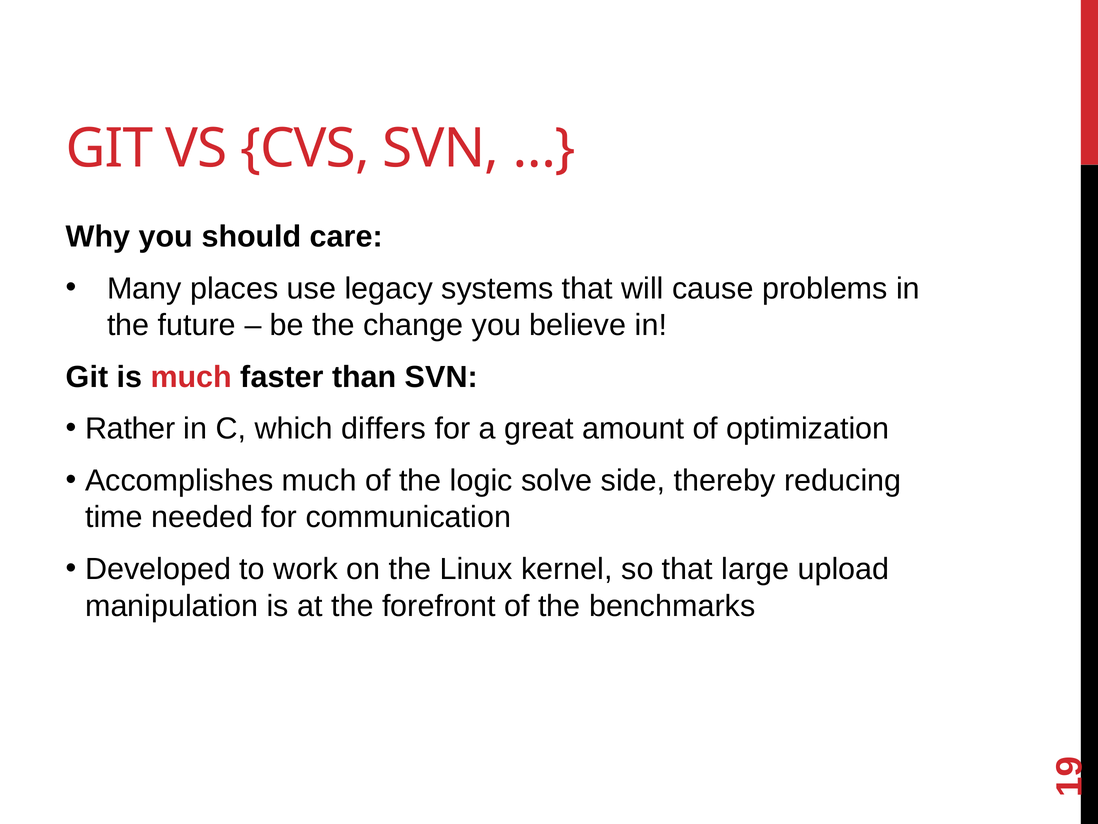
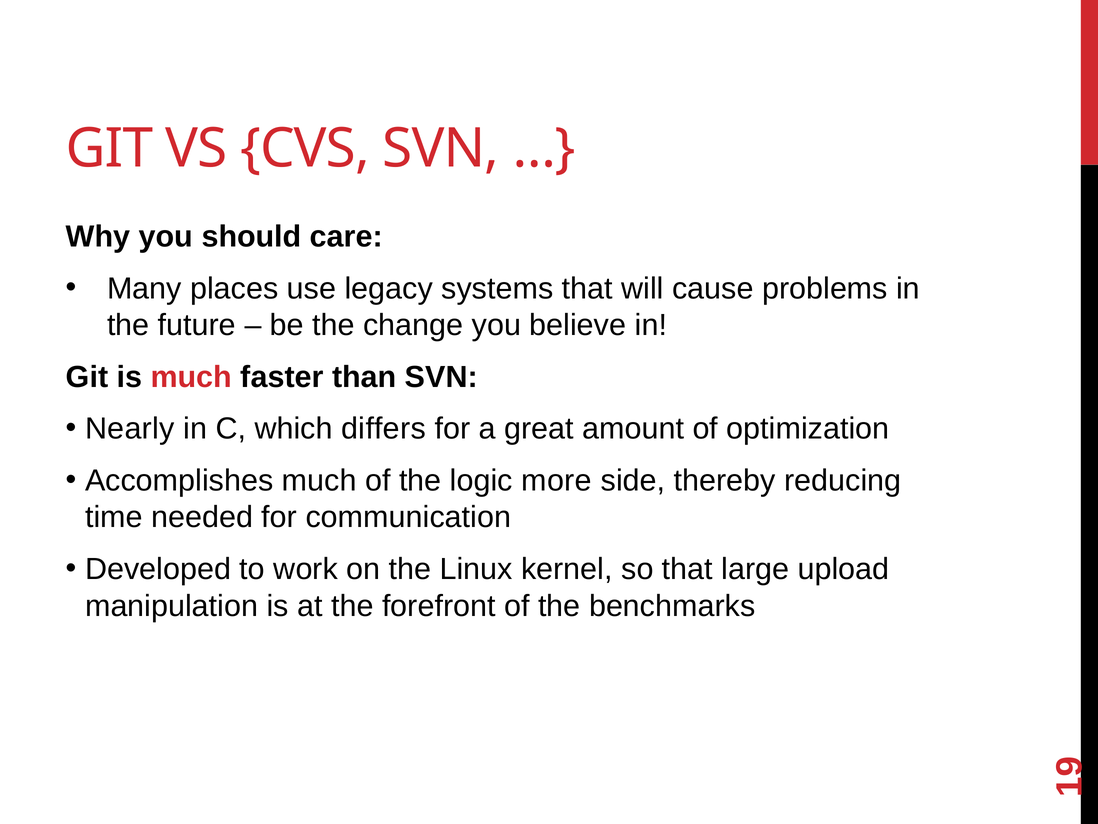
Rather: Rather -> Nearly (130, 429)
solve: solve -> more (557, 480)
